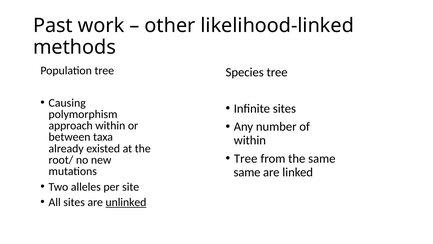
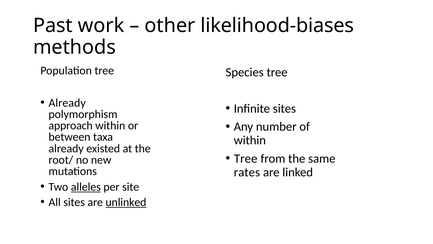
likelihood-linked: likelihood-linked -> likelihood-biases (277, 26)
Causing: Causing -> Already (67, 103)
same: same -> rates (247, 172)
alleles underline: none -> present (86, 186)
